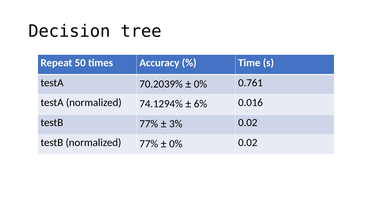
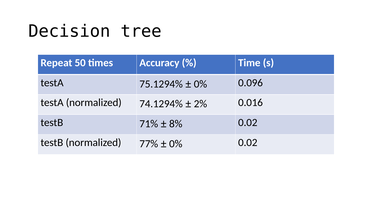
70.2039%: 70.2039% -> 75.1294% (161, 84)
0.761: 0.761 -> 0.096 (251, 83)
6%: 6% -> 2% (200, 104)
testB 77%: 77% -> 71% (149, 124)
3%: 3% -> 8% (176, 124)
